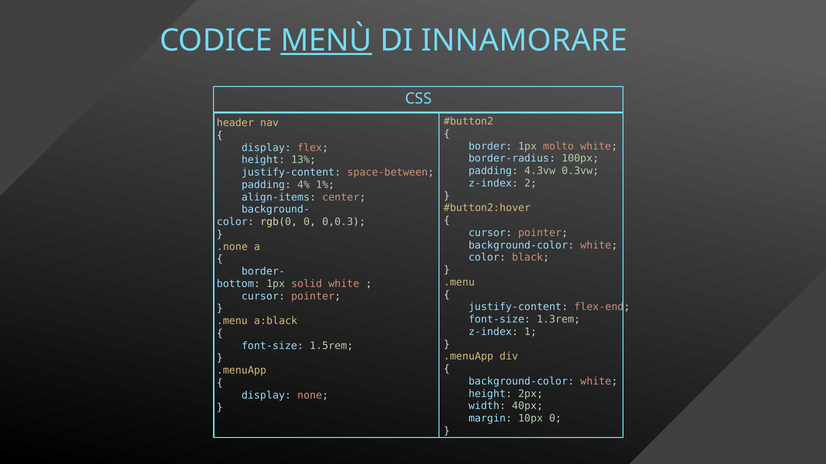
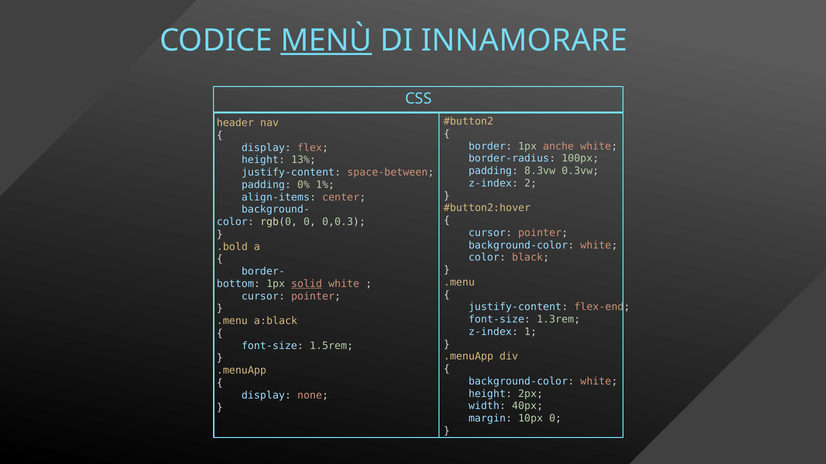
molto: molto -> anche (558, 146)
4.3vw: 4.3vw -> 8.3vw (540, 171)
4%: 4% -> 0% (304, 185)
.none: .none -> .bold (232, 247)
solid underline: none -> present (307, 284)
